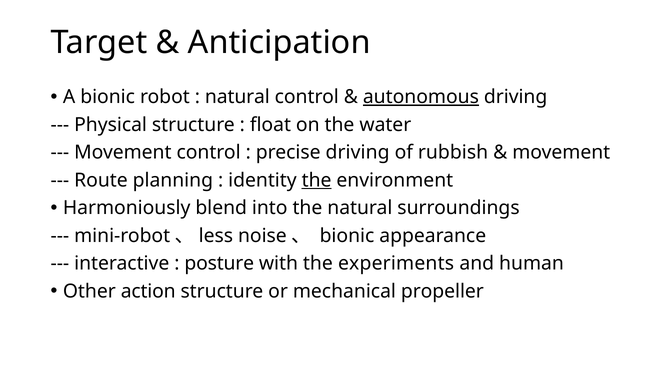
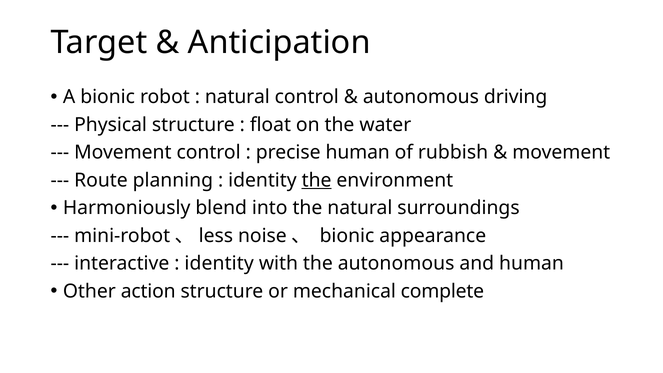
autonomous underline: present -> none (421, 97)
precise driving: driving -> human (358, 153)
posture: posture -> identity (219, 264)
the experiments: experiments -> autonomous (396, 264)
propeller: propeller -> complete (442, 291)
